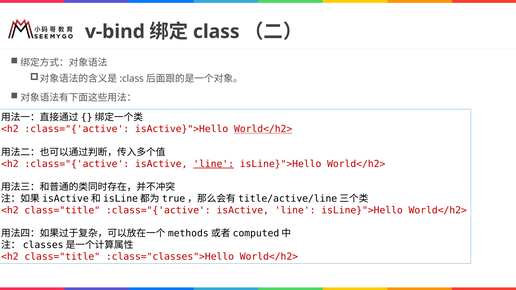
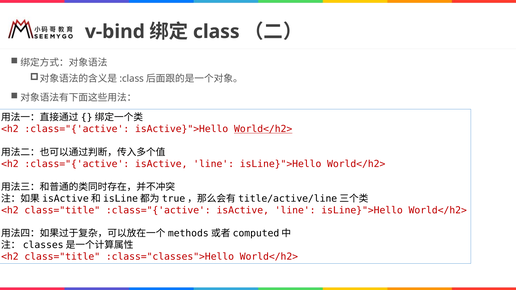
line underline: present -> none (214, 164)
